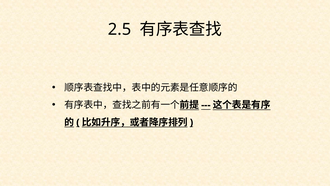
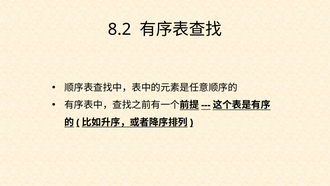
2.5: 2.5 -> 8.2 (120, 29)
